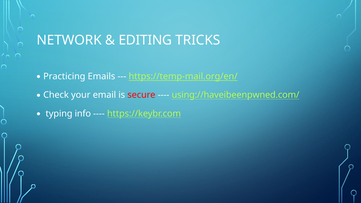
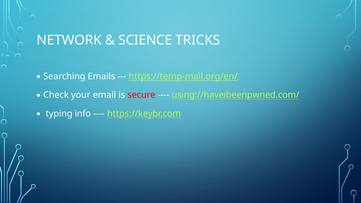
EDITING: EDITING -> SCIENCE (145, 40)
Practicing: Practicing -> Searching (64, 76)
